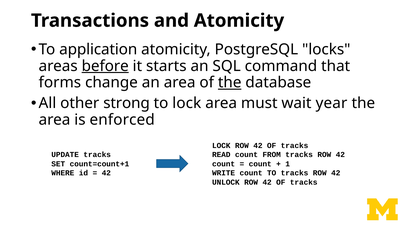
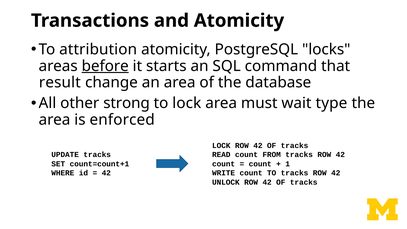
application: application -> attribution (98, 49)
forms: forms -> result (60, 82)
the underline: present -> none (230, 82)
year: year -> type (331, 103)
